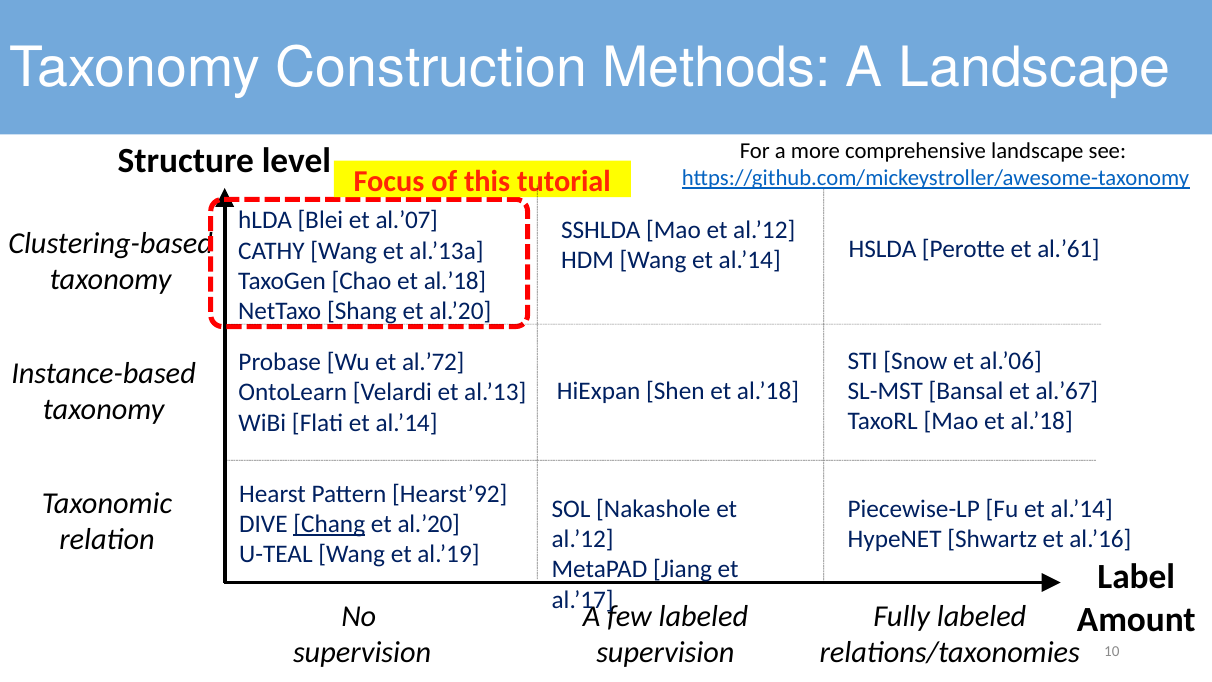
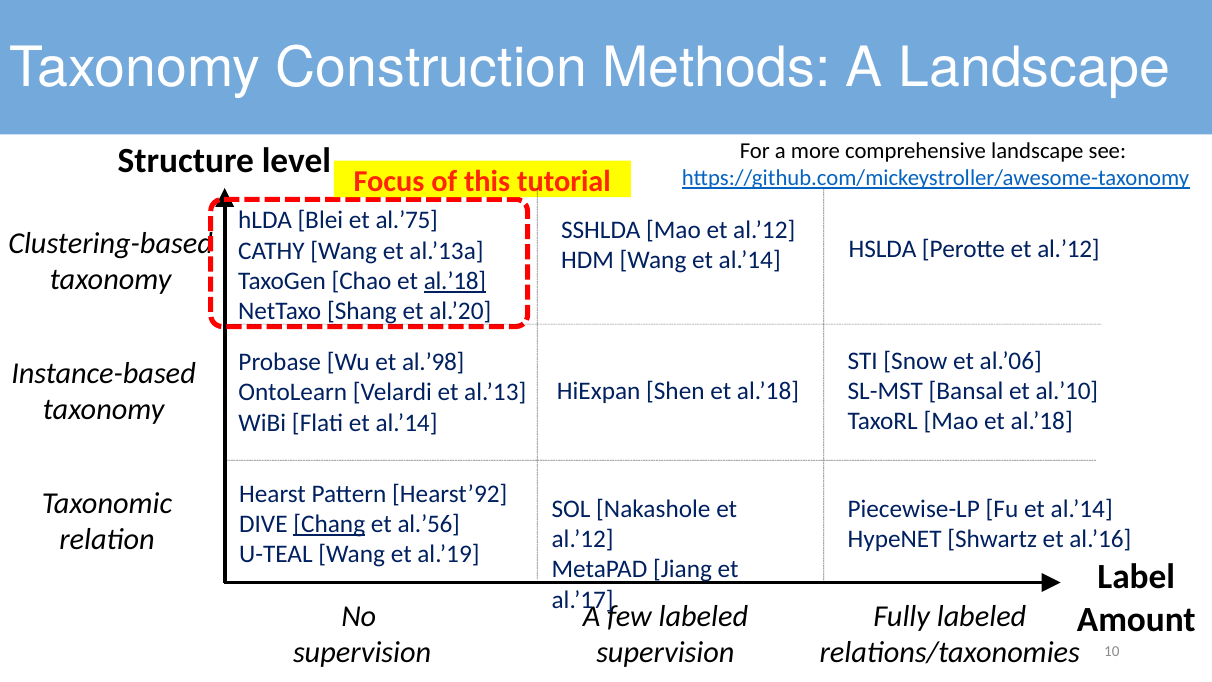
al.’07: al.’07 -> al.’75 (407, 221)
Perotte et al.’61: al.’61 -> al.’12 (1068, 249)
al.’18 underline: none -> present (455, 281)
al.’72: al.’72 -> al.’98 (433, 362)
al.’67: al.’67 -> al.’10 (1067, 391)
al.’20: al.’20 -> al.’56 (429, 524)
